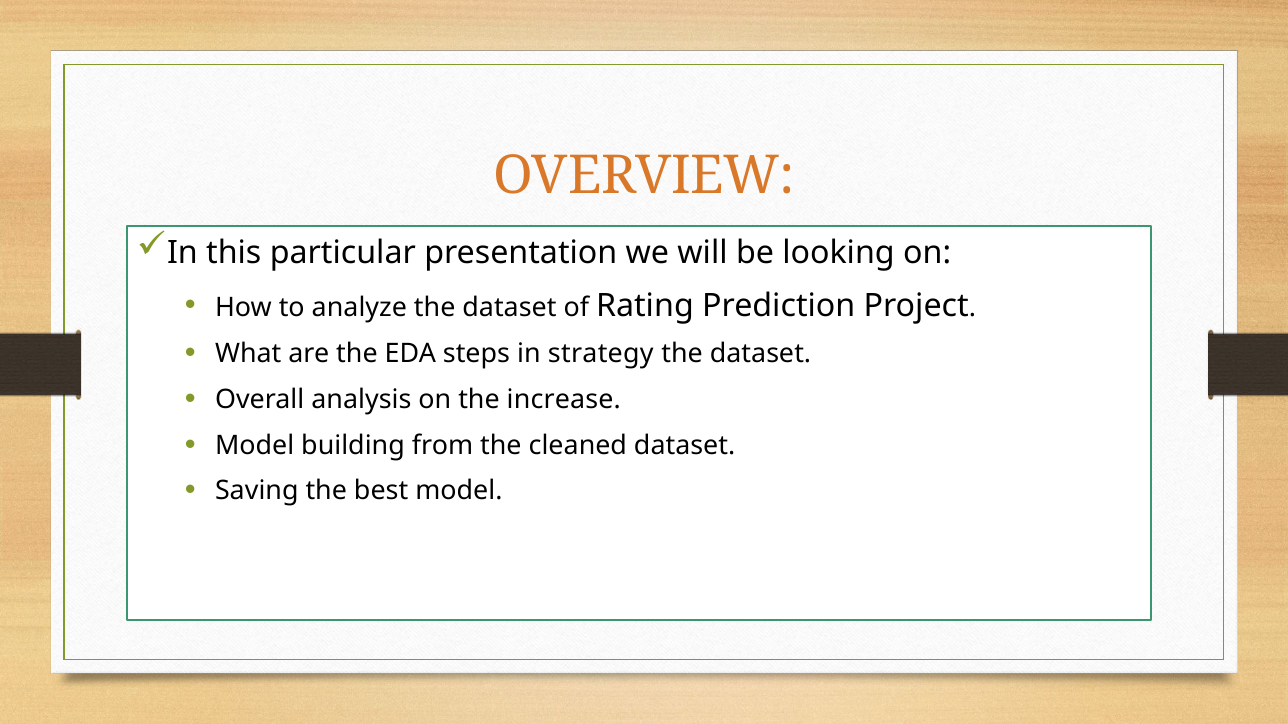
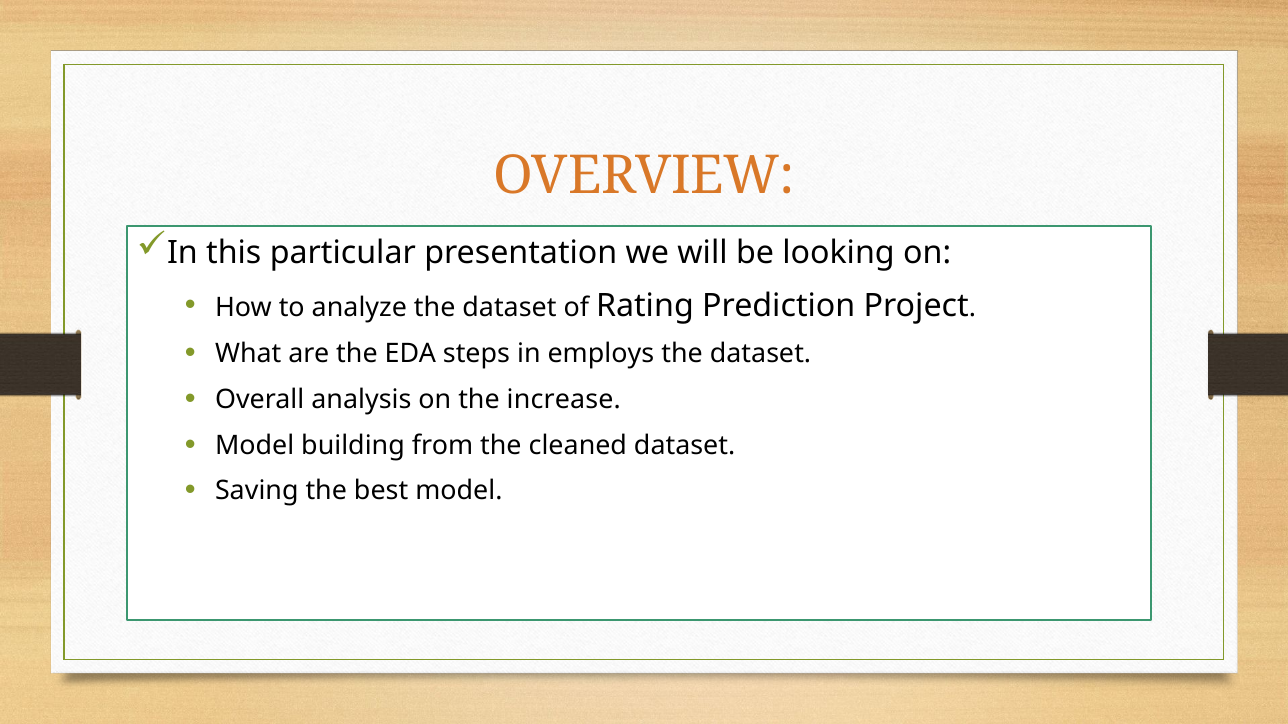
strategy: strategy -> employs (601, 354)
